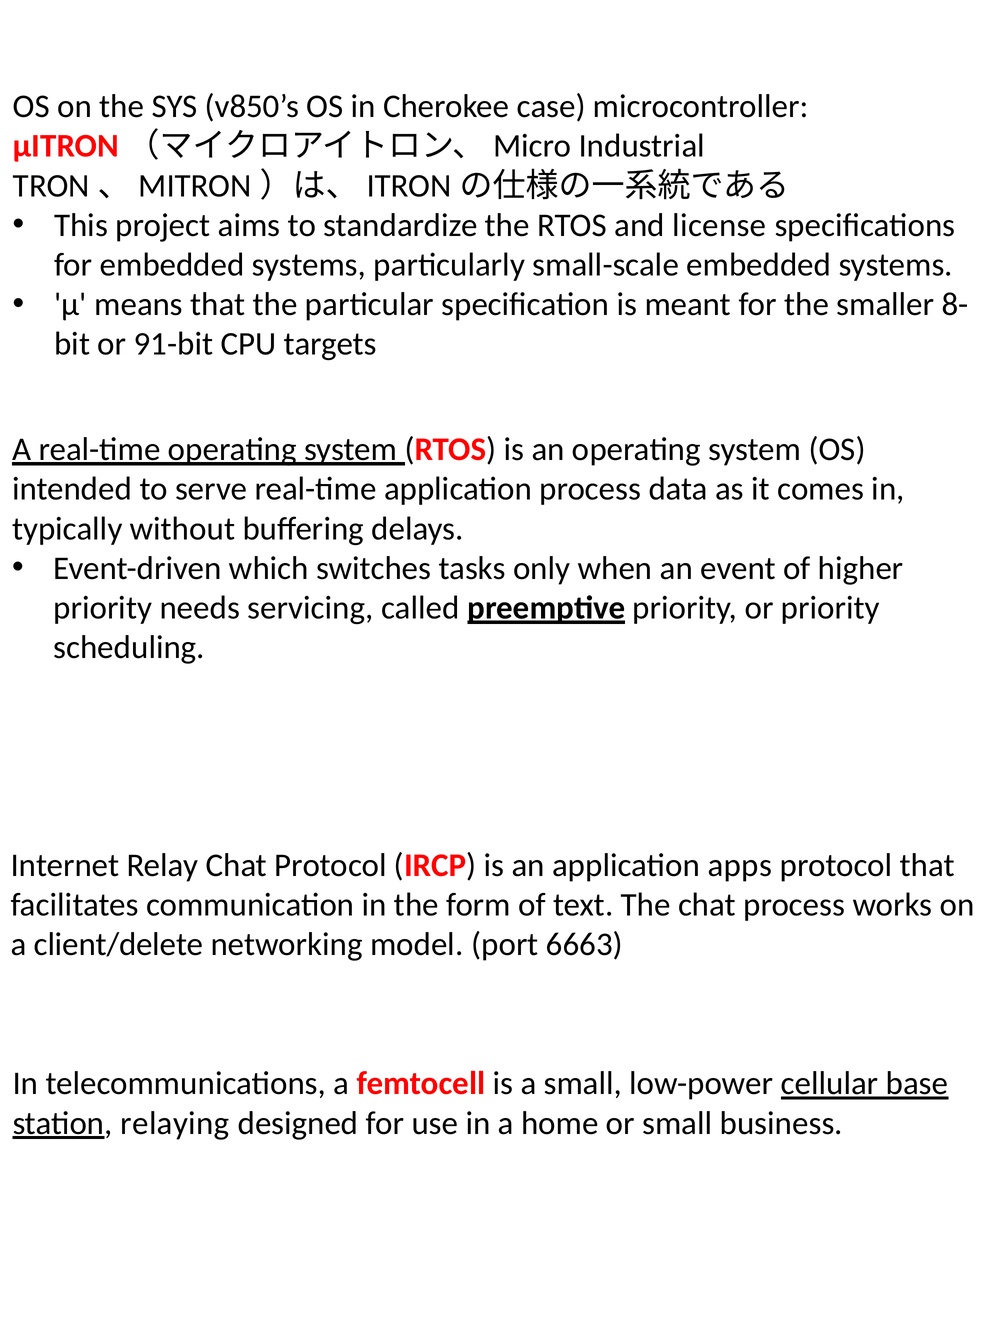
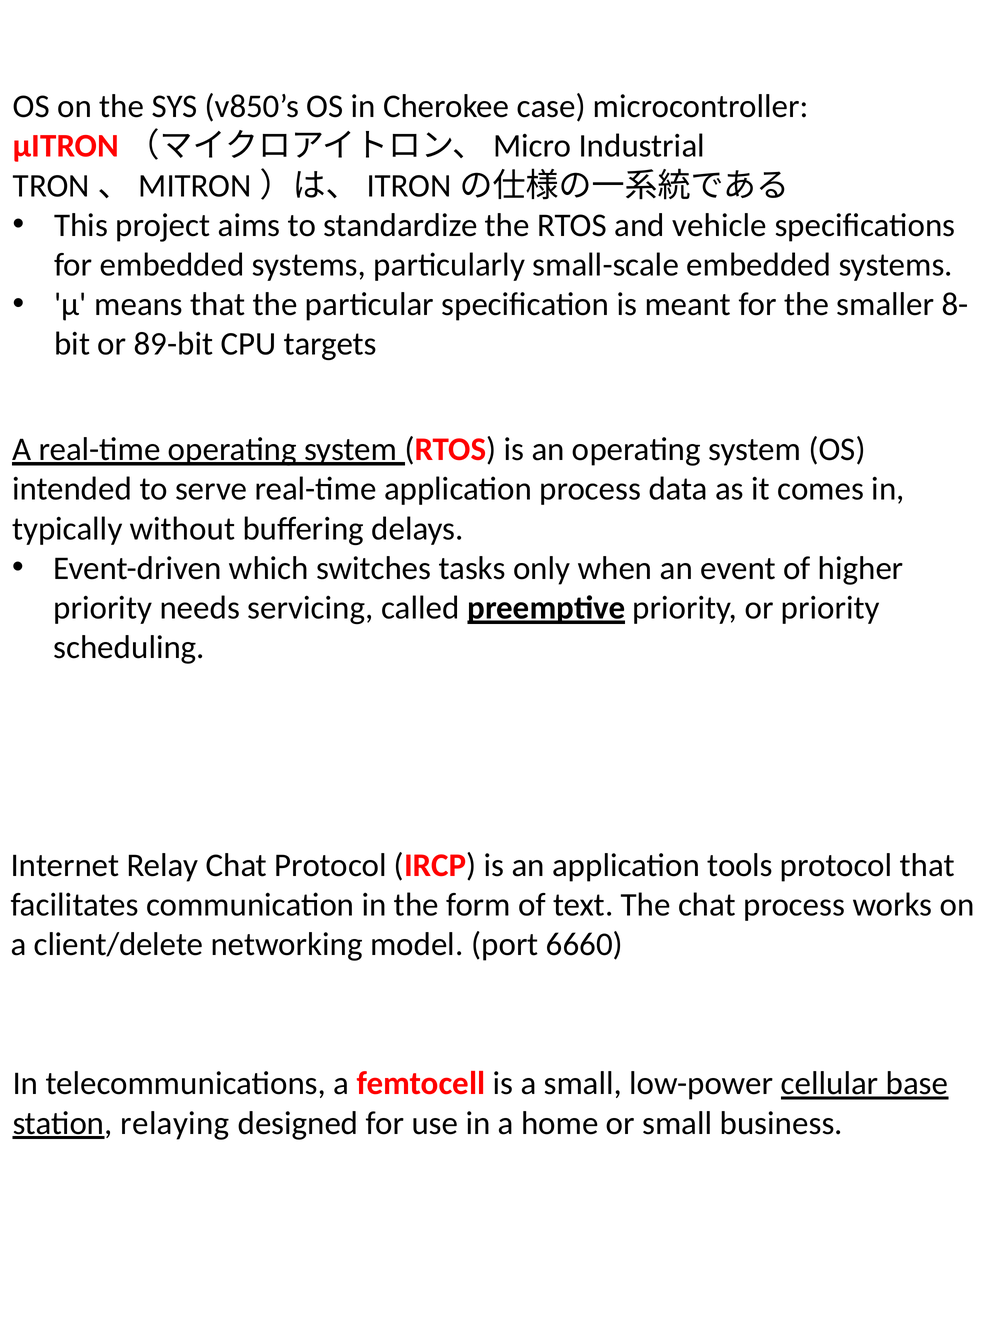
license: license -> vehicle (719, 225)
91-bit: 91-bit -> 89-bit (173, 344)
apps: apps -> tools (740, 865)
6663: 6663 -> 6660 (584, 944)
